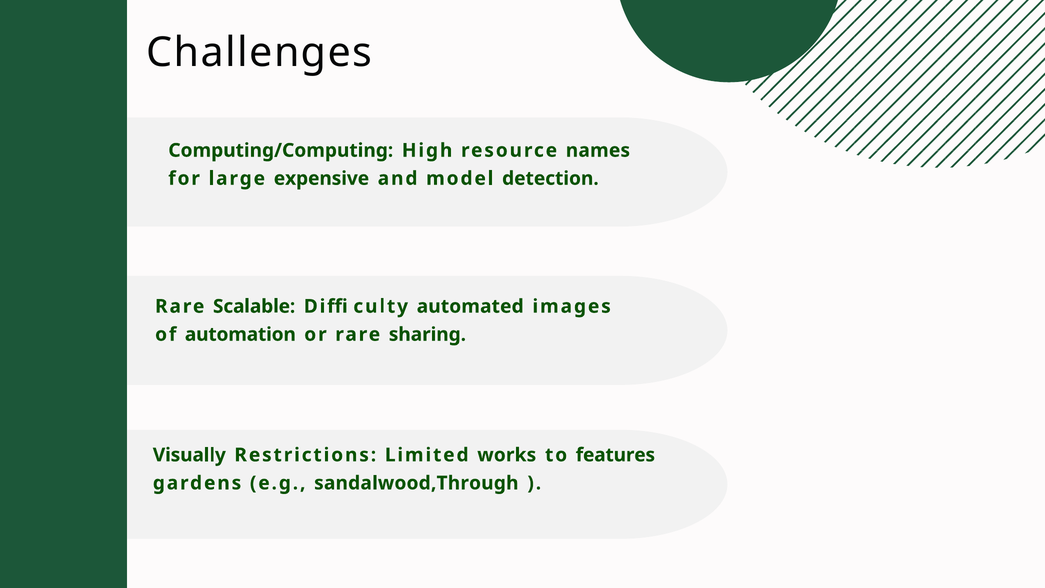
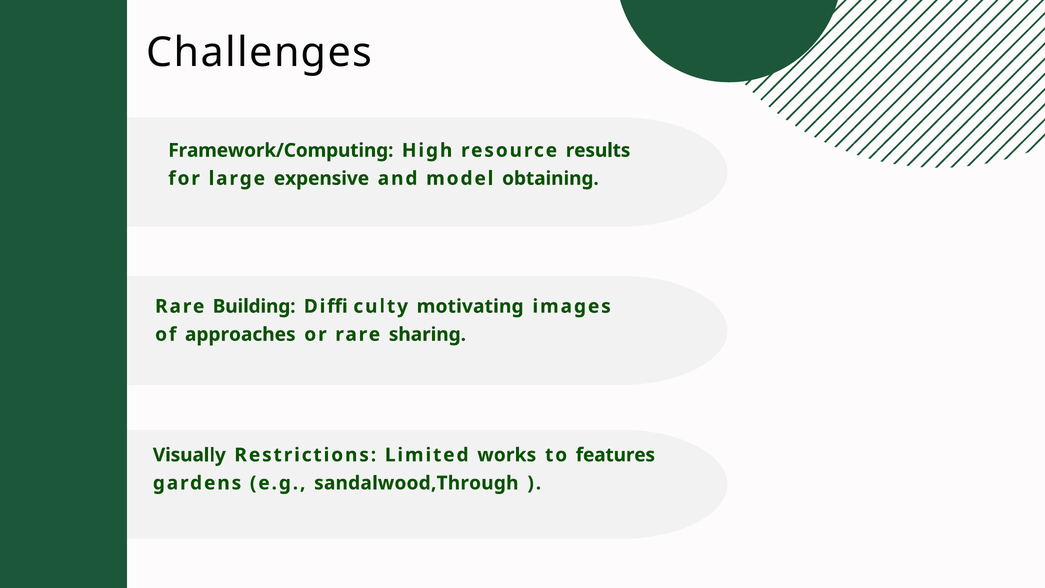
Computing/Computing: Computing/Computing -> Framework/Computing (281, 150)
names: names -> results (598, 150)
detection: detection -> obtaining (550, 178)
Scalable: Scalable -> Building (254, 306)
automated: automated -> motivating (470, 306)
automation: automation -> approaches (240, 334)
